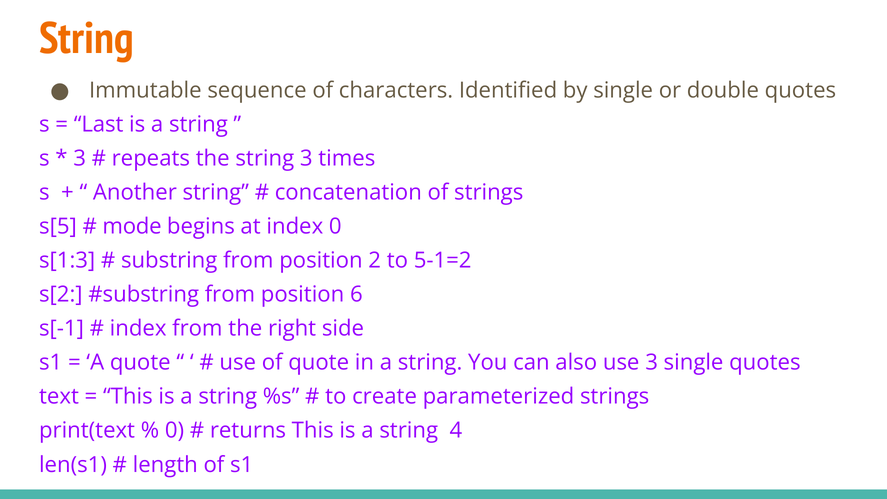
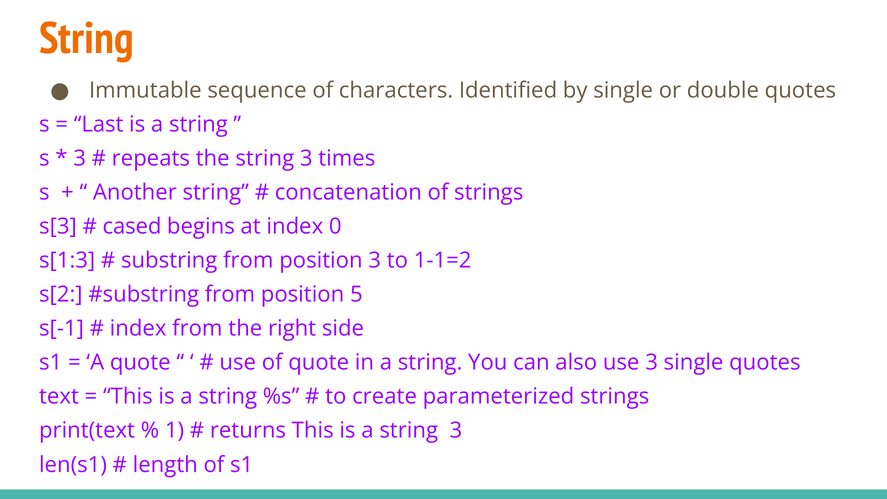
s[5: s[5 -> s[3 (58, 227)
mode: mode -> cased (132, 227)
position 2: 2 -> 3 (375, 261)
5-1=2: 5-1=2 -> 1-1=2 (443, 261)
6: 6 -> 5 (356, 295)
0: 0 -> 1 (175, 431)
a string 4: 4 -> 3 (456, 431)
